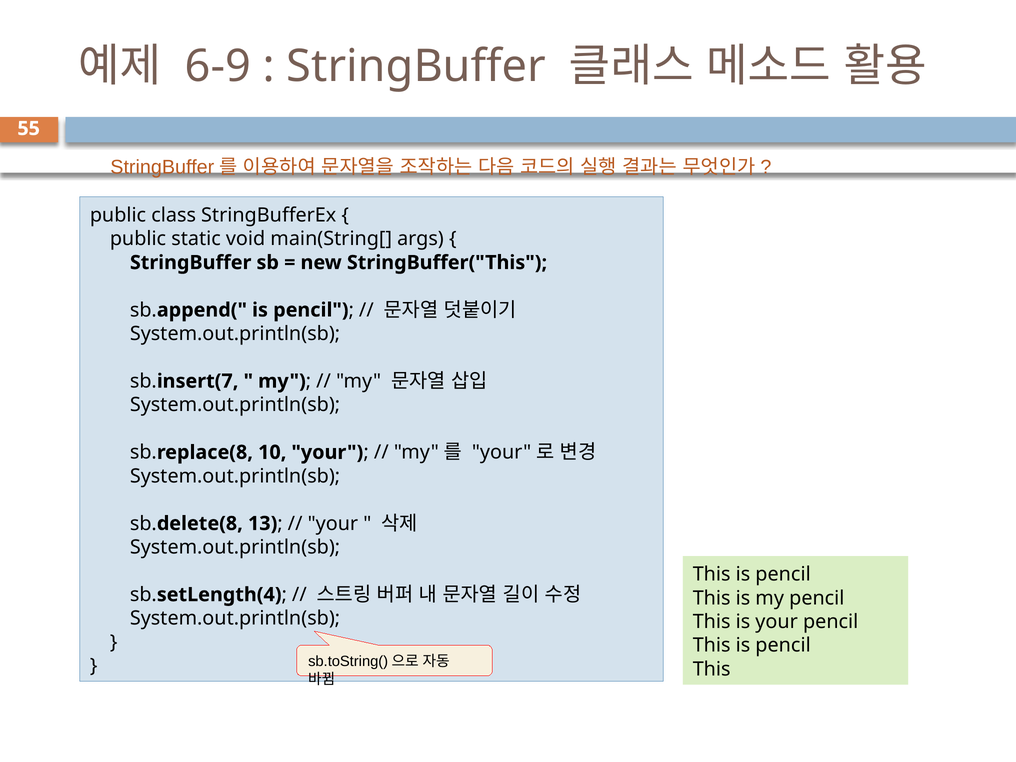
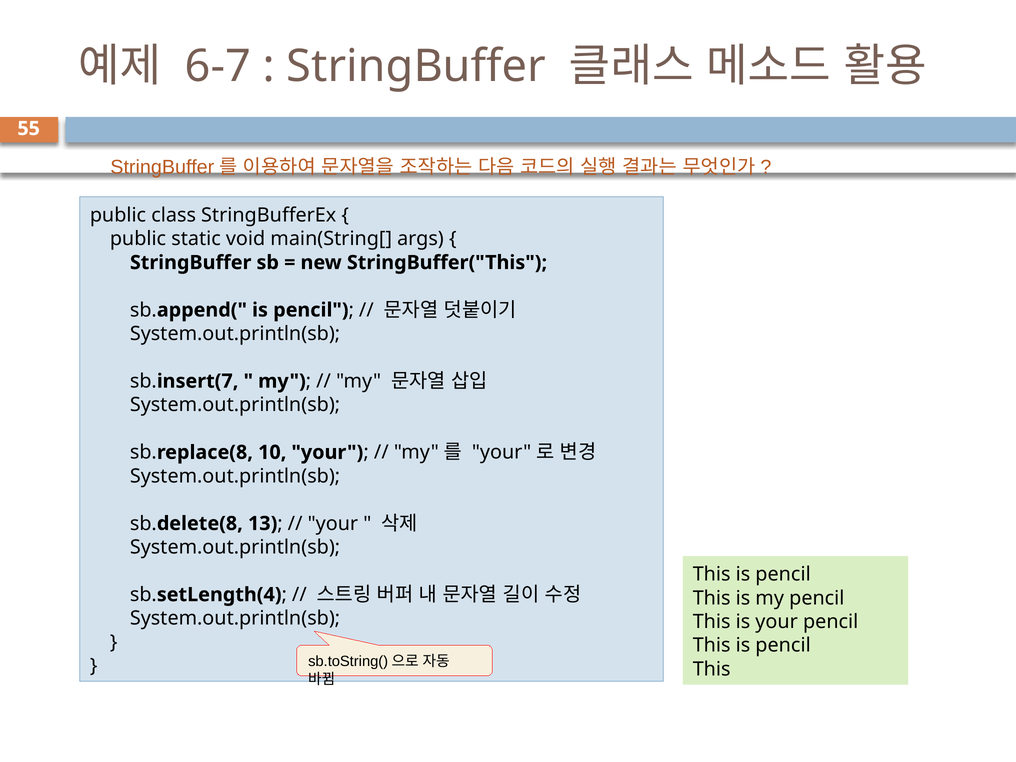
6-9: 6-9 -> 6-7 (218, 66)
